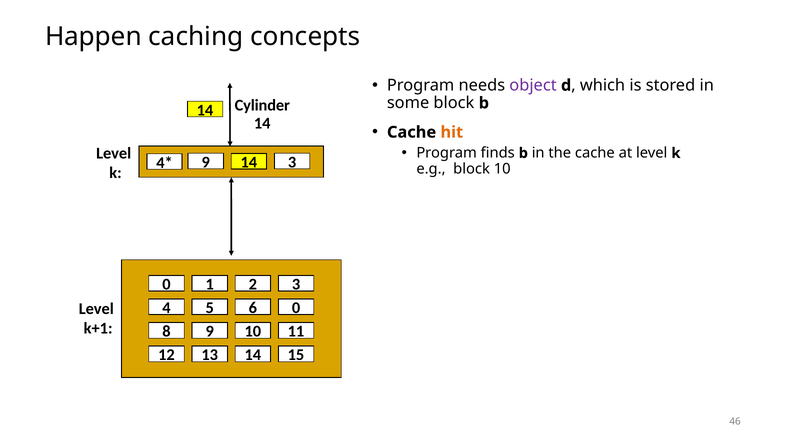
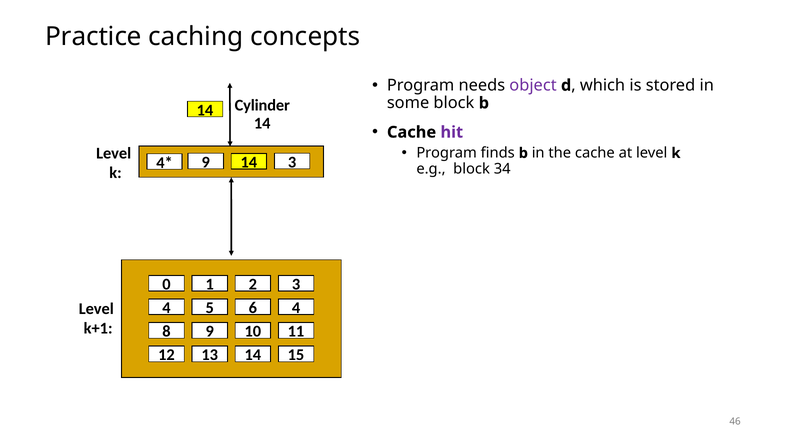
Happen: Happen -> Practice (93, 37)
hit colour: orange -> purple (452, 132)
block 10: 10 -> 34 (502, 169)
6 0: 0 -> 4 (296, 308)
